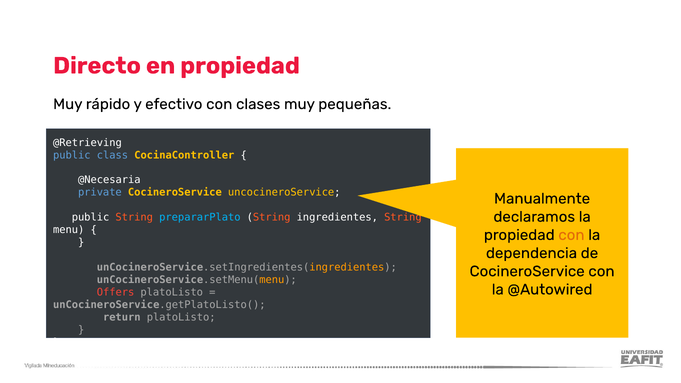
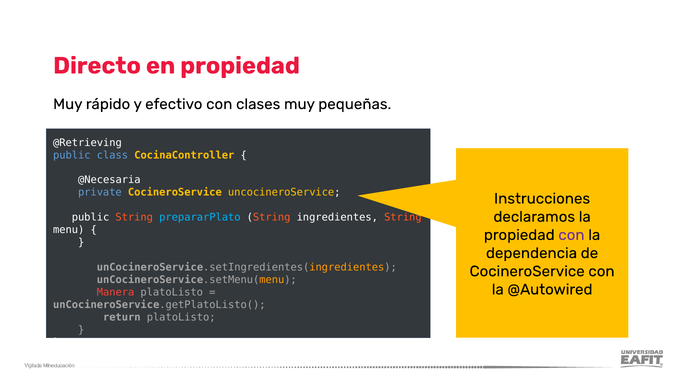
Manualmente: Manualmente -> Instrucciones (542, 199)
con colour: orange -> purple (571, 235)
Offers: Offers -> Manera (116, 292)
